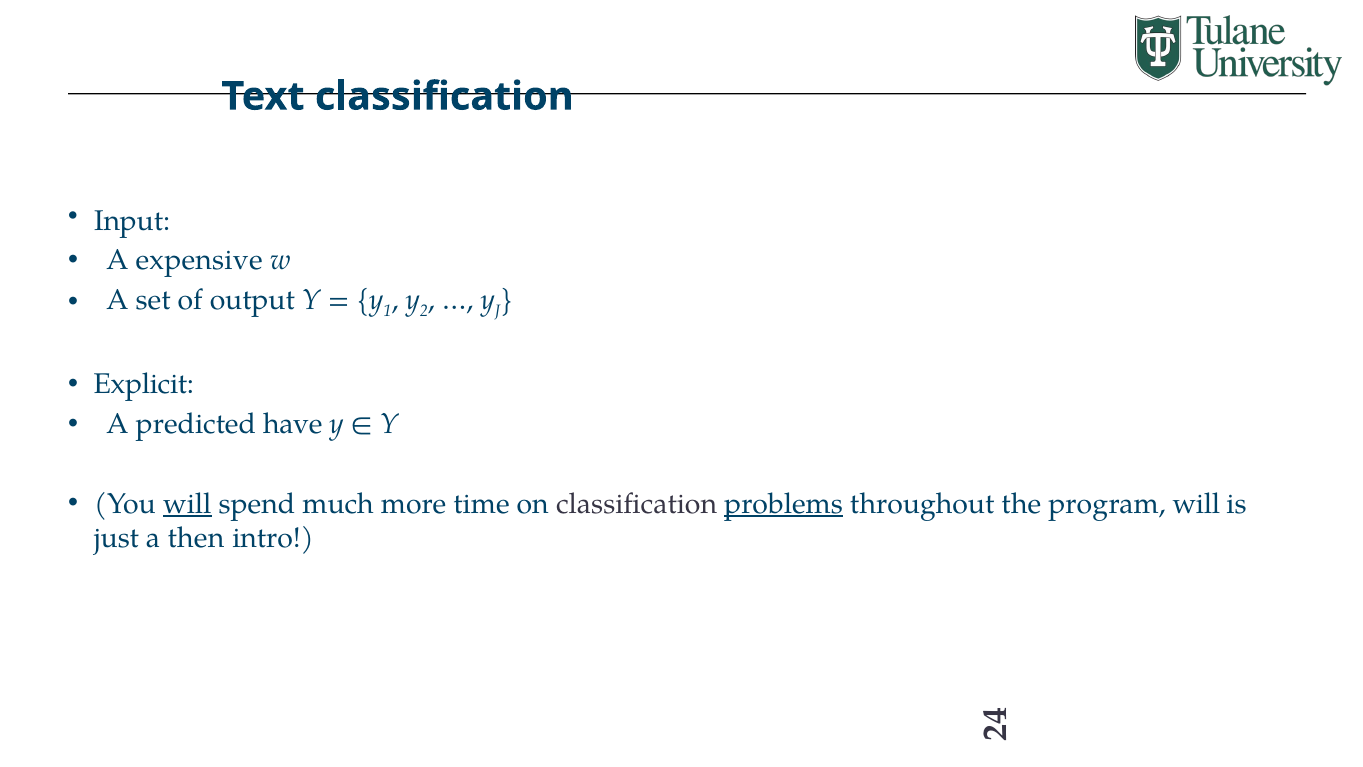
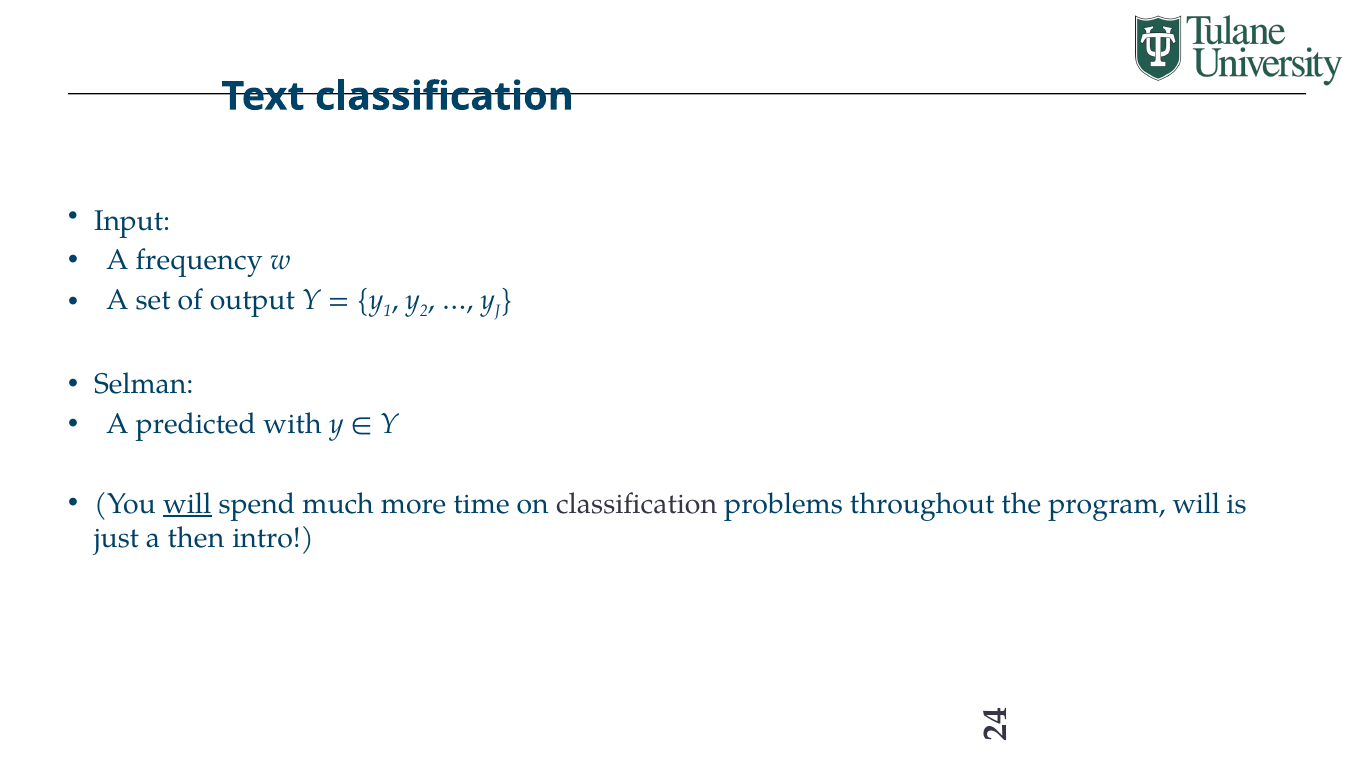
expensive: expensive -> frequency (199, 260)
Explicit: Explicit -> Selman (144, 384)
have: have -> with (293, 424)
problems underline: present -> none (783, 504)
